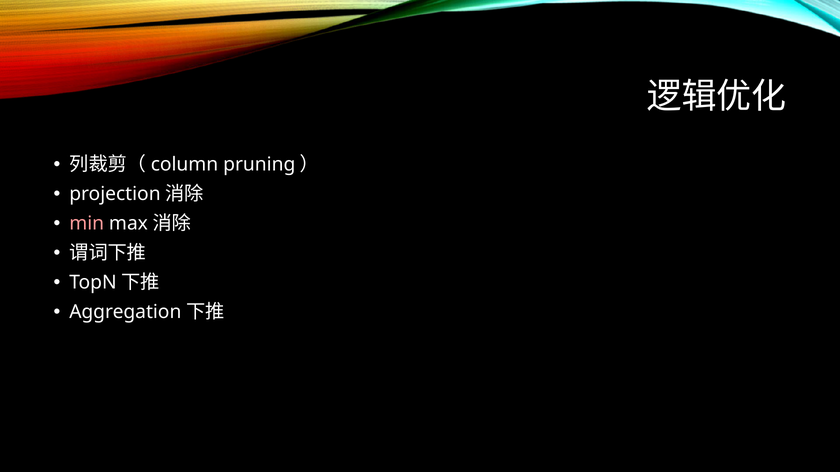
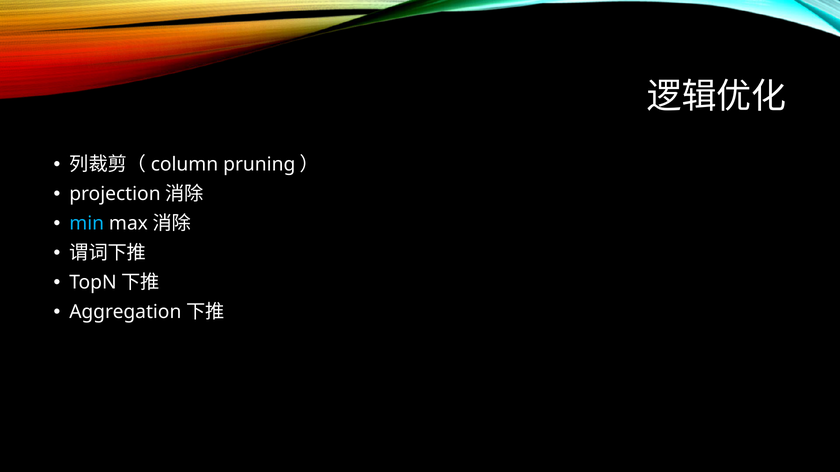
min colour: pink -> light blue (87, 224)
